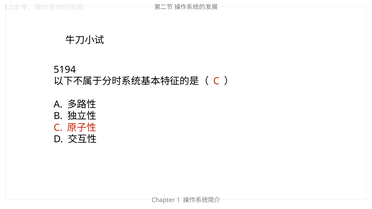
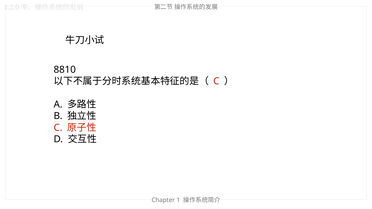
5194: 5194 -> 8810 (65, 70)
